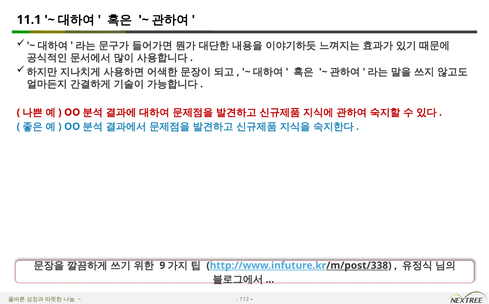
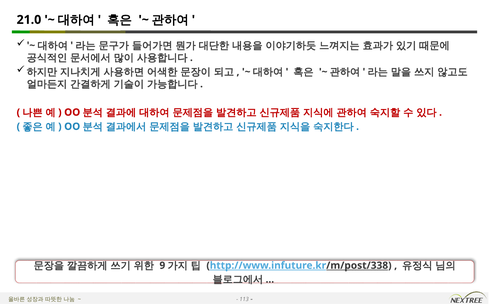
11.1: 11.1 -> 21.0 (29, 20)
